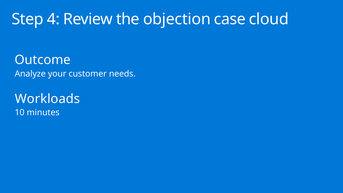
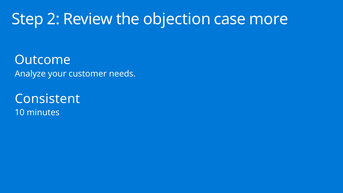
4: 4 -> 2 (53, 19)
cloud: cloud -> more (269, 19)
Workloads: Workloads -> Consistent (47, 99)
